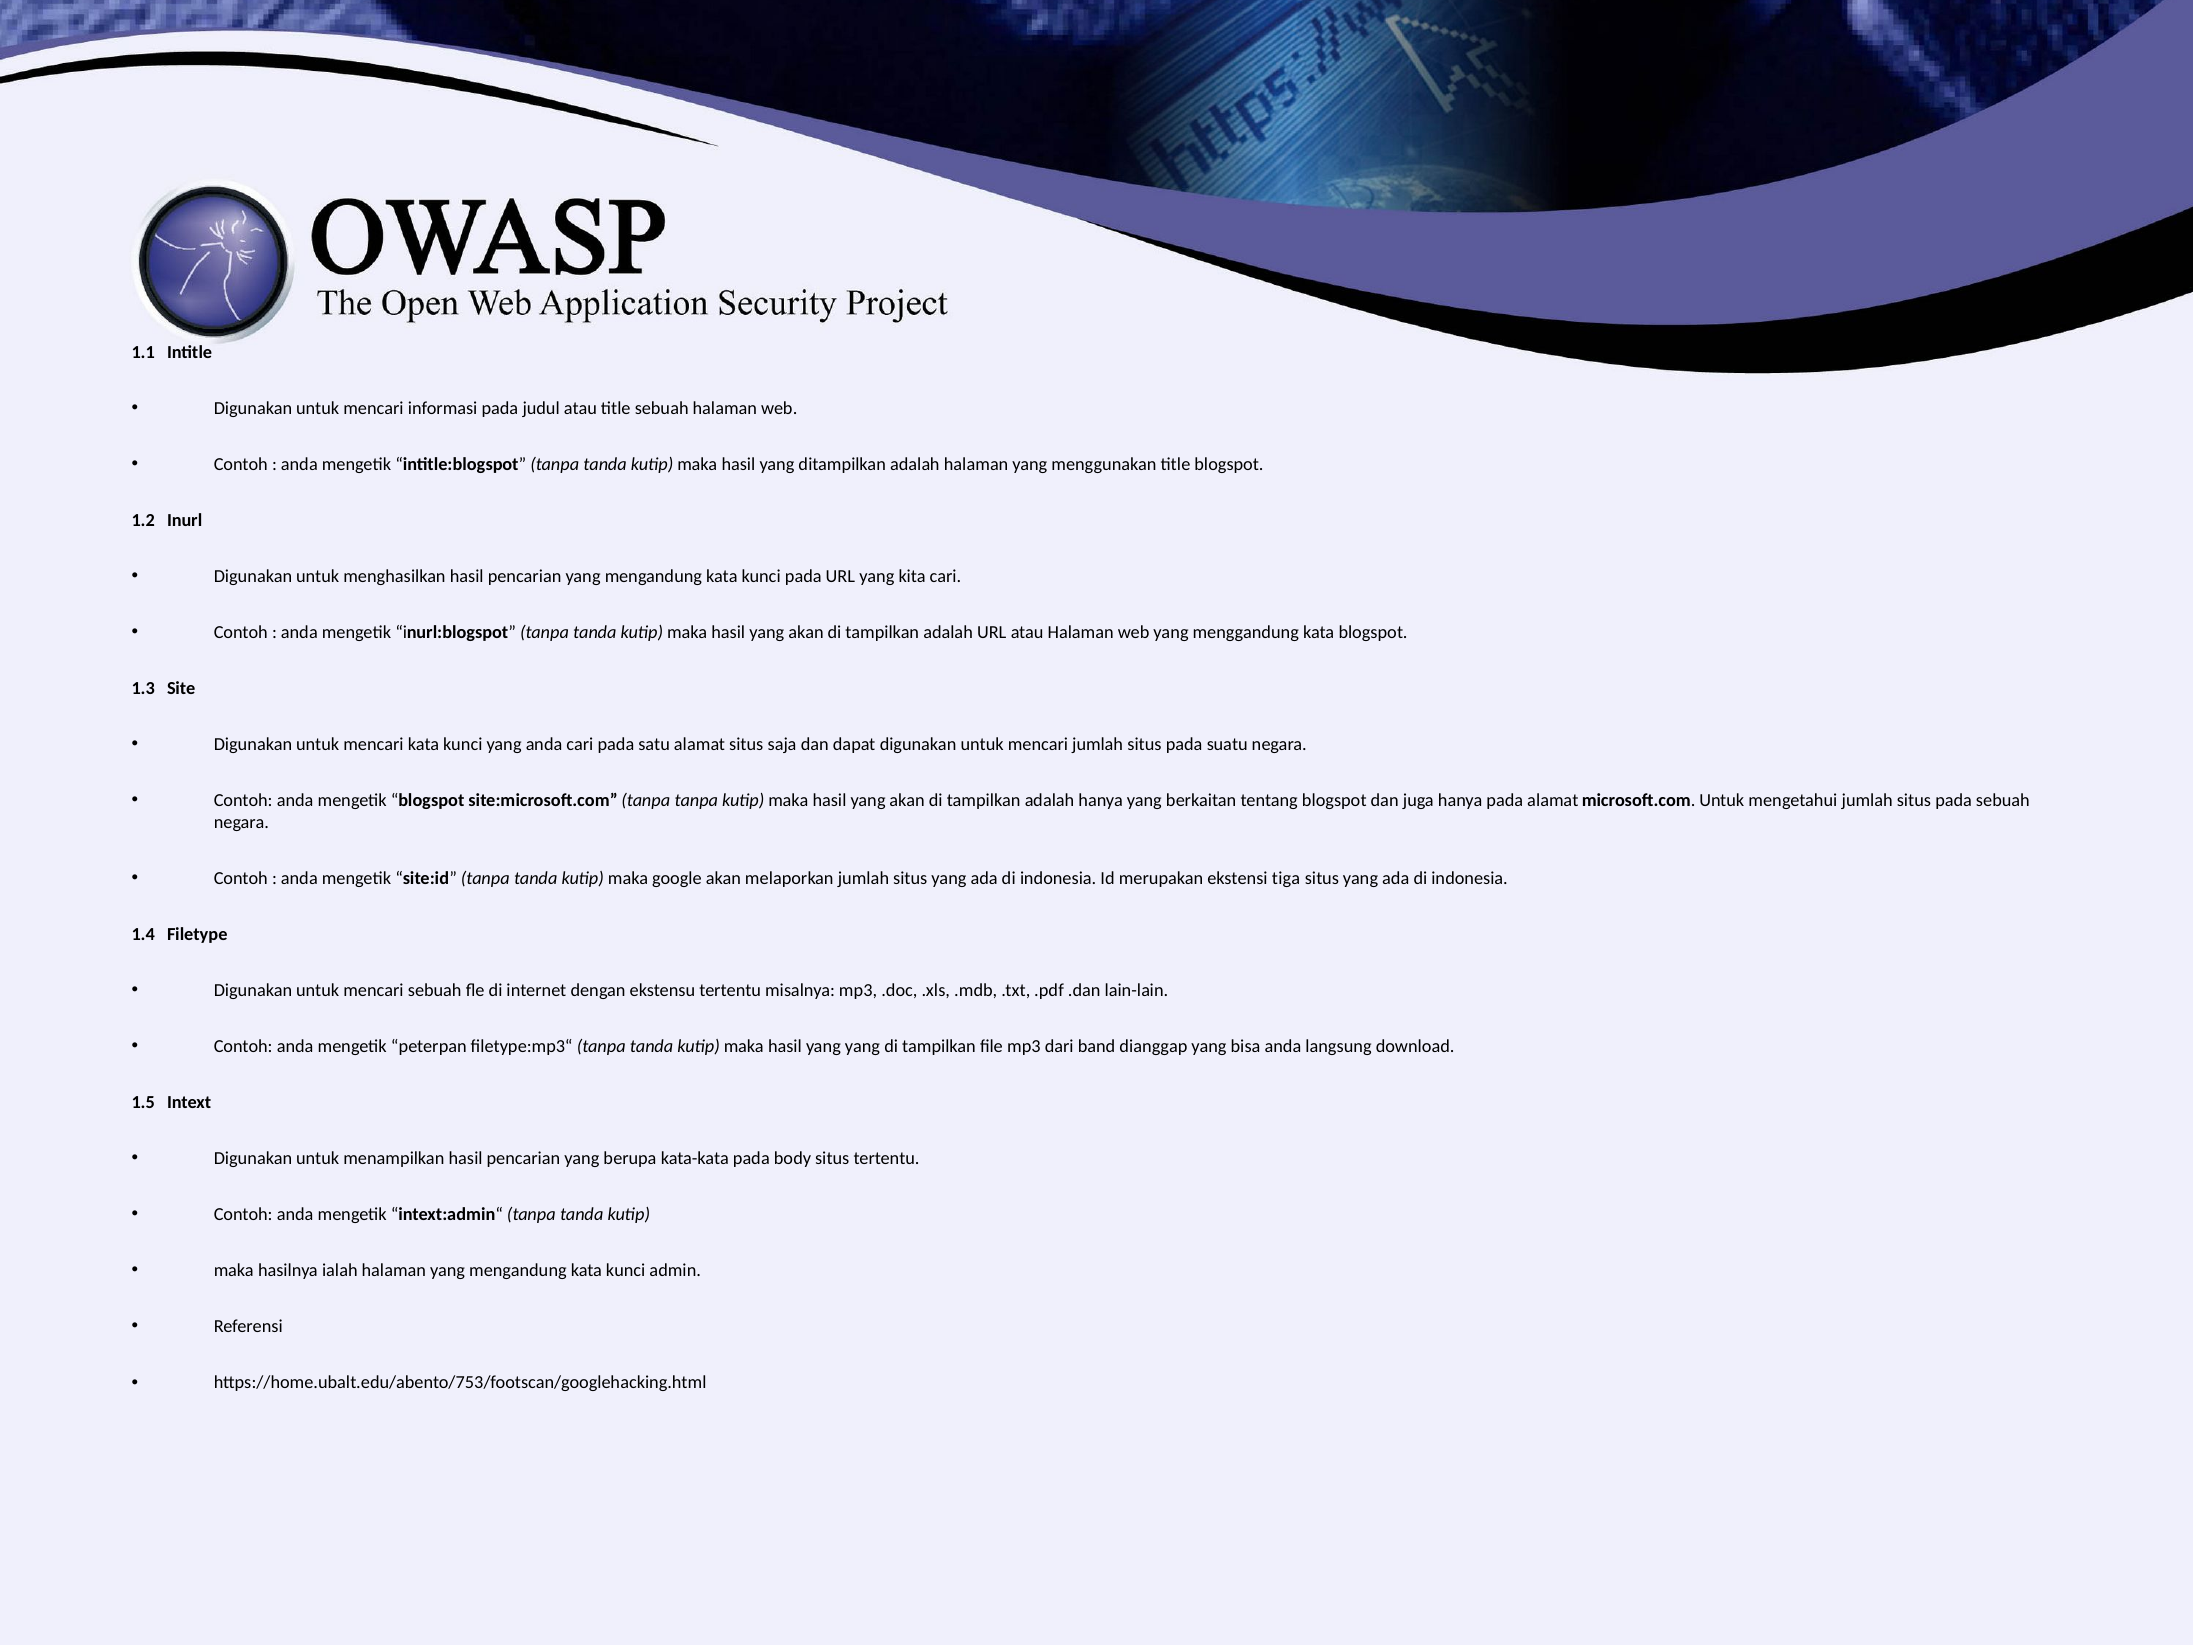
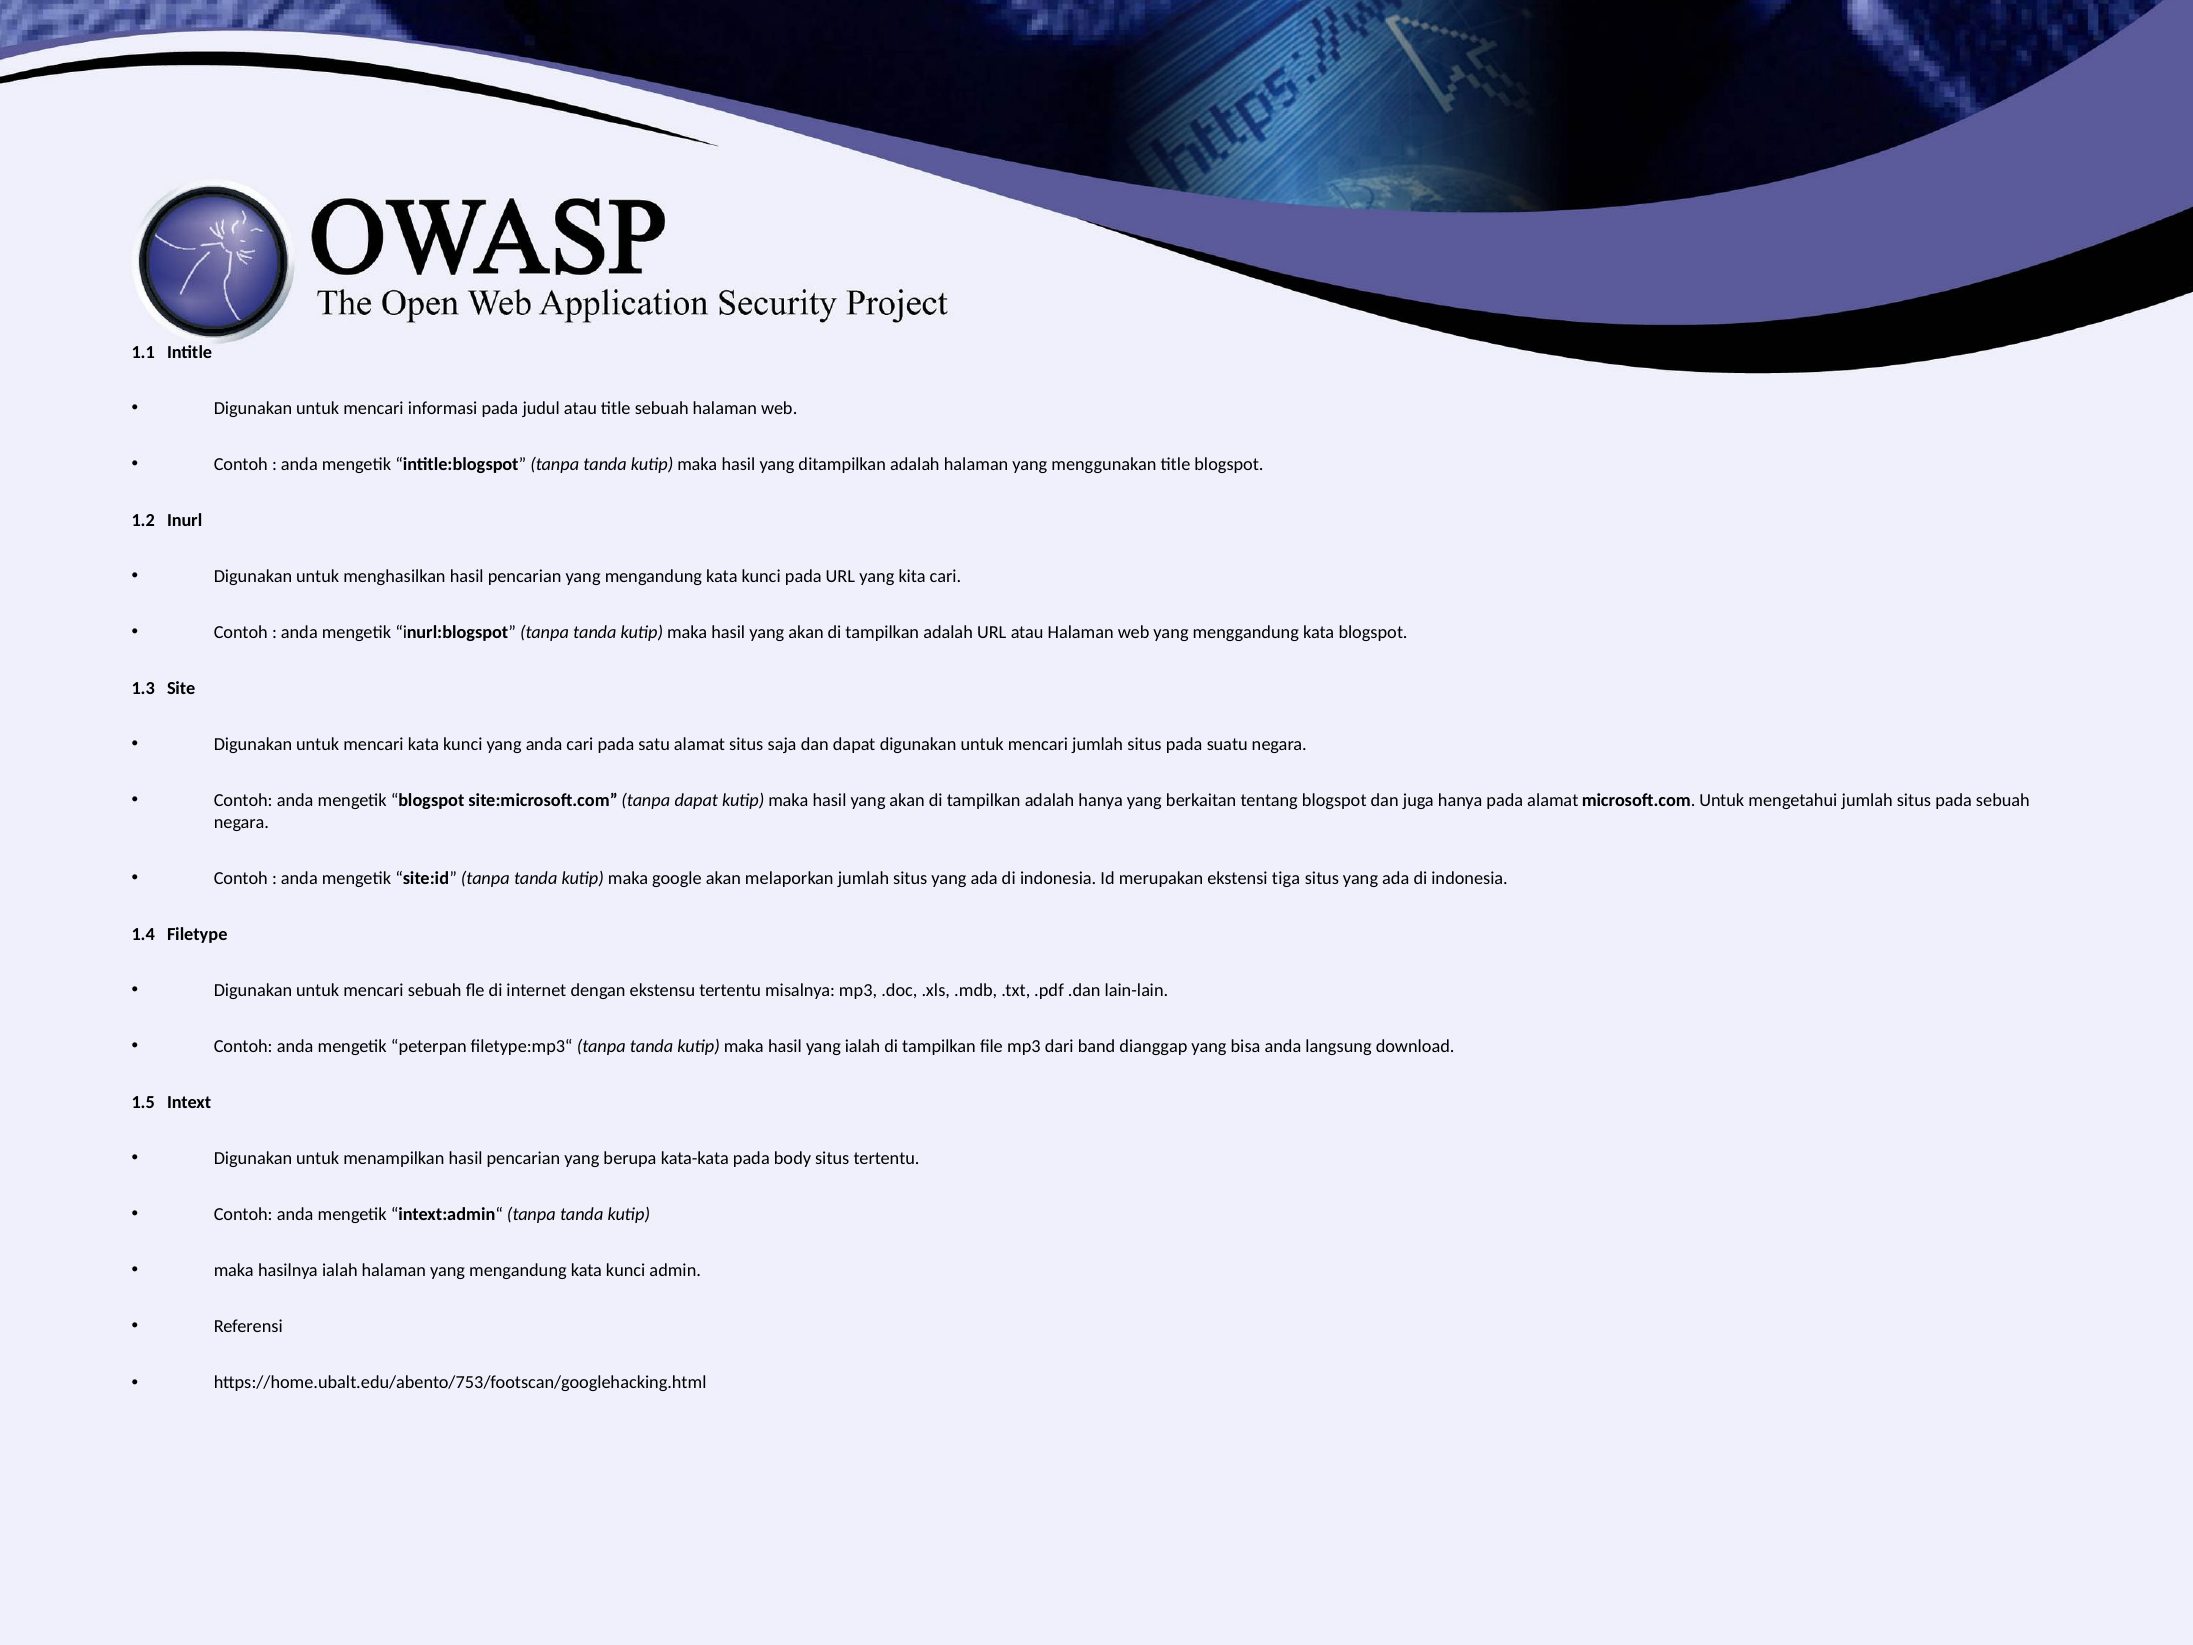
tanpa tanpa: tanpa -> dapat (696, 800)
yang yang: yang -> ialah (862, 1047)
